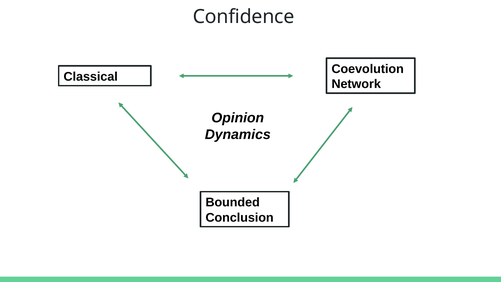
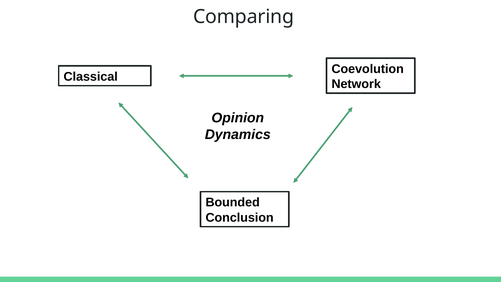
Confidence: Confidence -> Comparing (244, 17)
